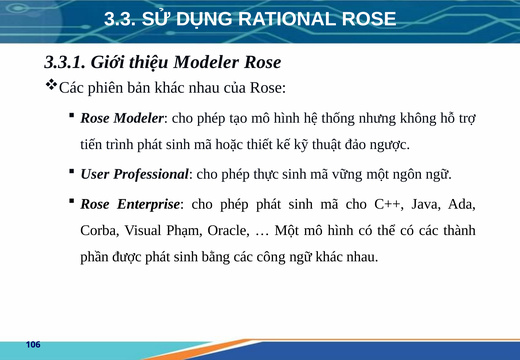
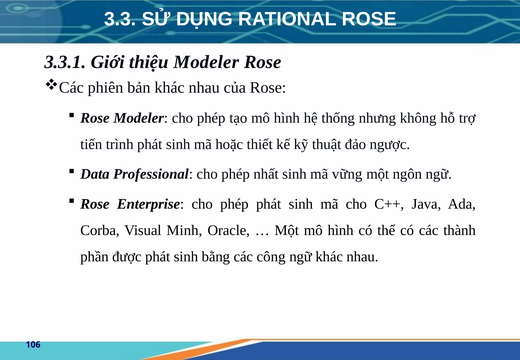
User: User -> Data (95, 174)
thực: thực -> nhất (266, 174)
Phạm: Phạm -> Minh (184, 230)
